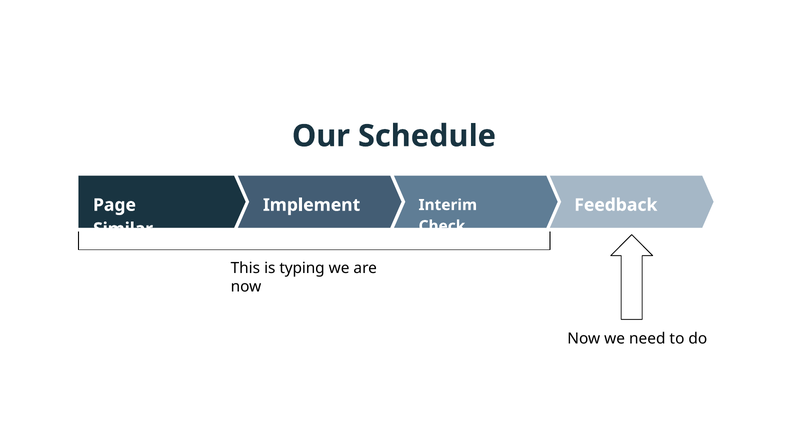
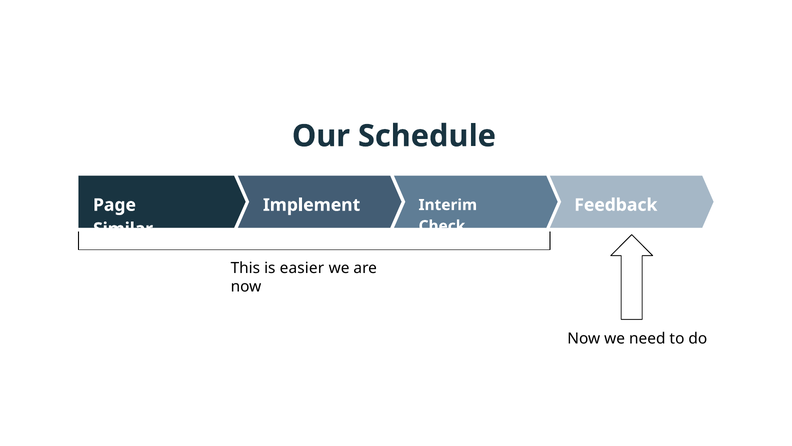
typing: typing -> easier (302, 268)
